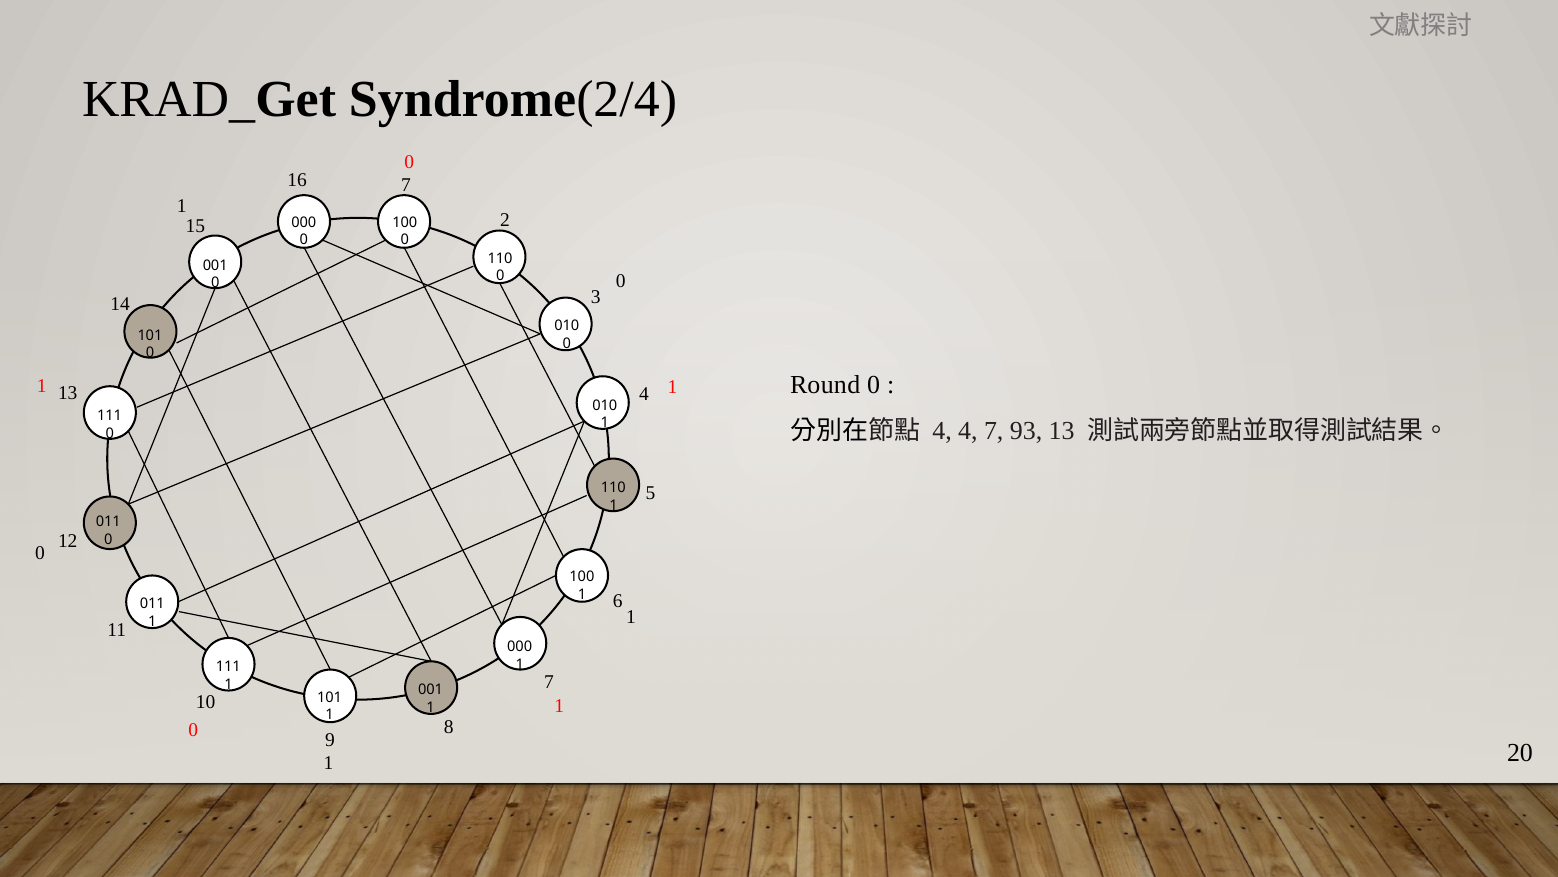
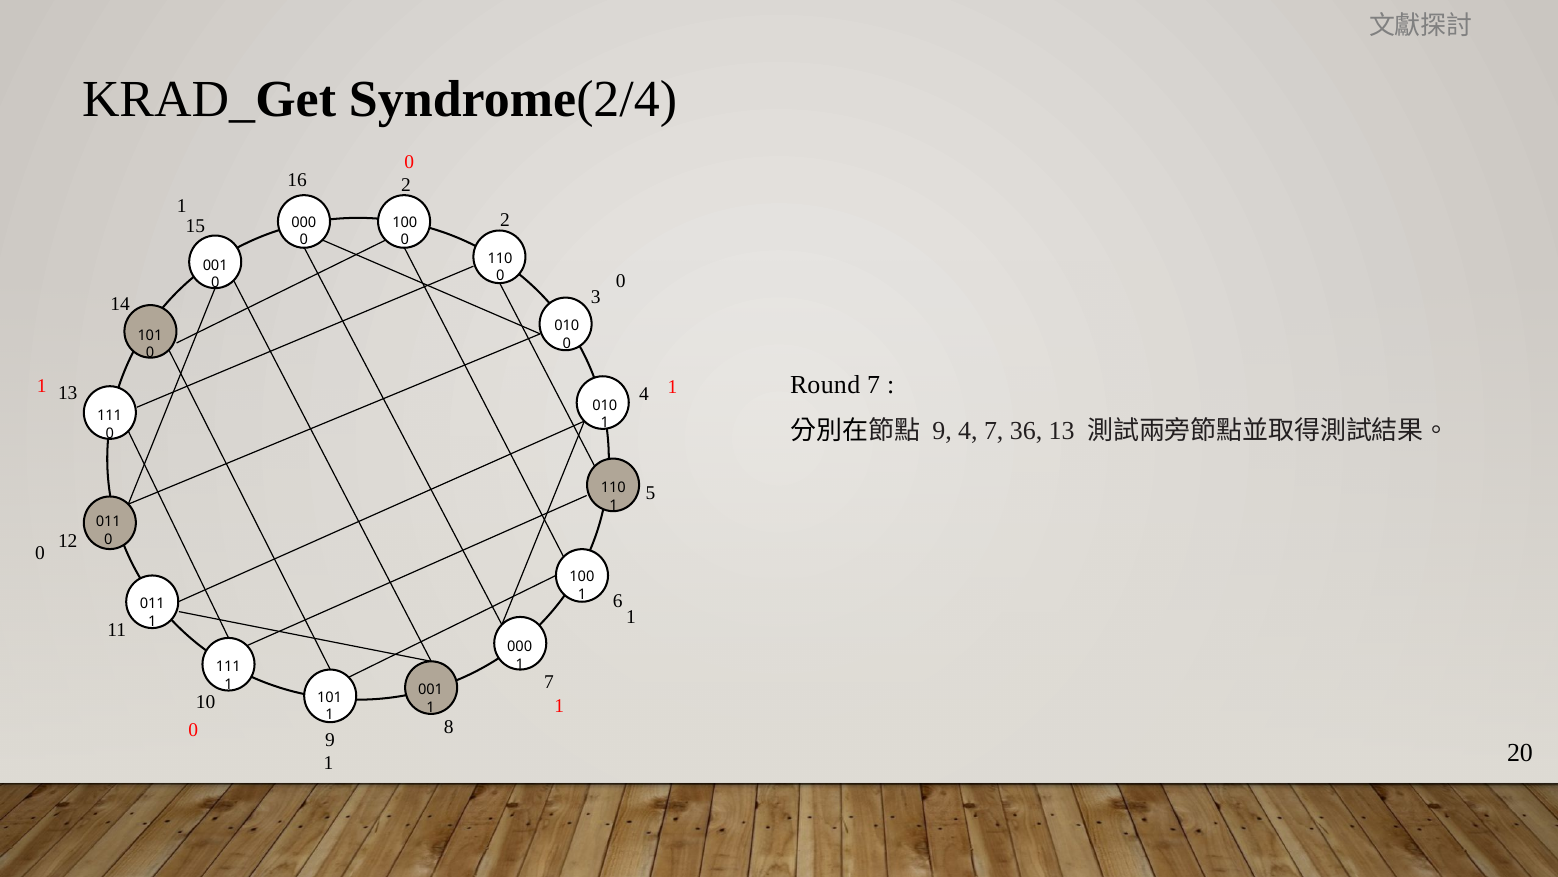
16 7: 7 -> 2 (406, 185)
Round 0: 0 -> 7 (874, 384)
4: 4 -> 9 (942, 431)
93: 93 -> 36 (1026, 431)
